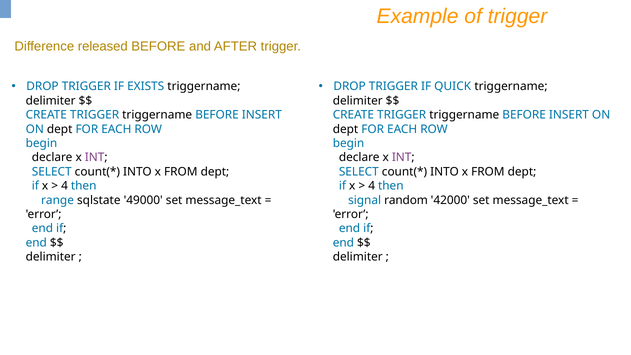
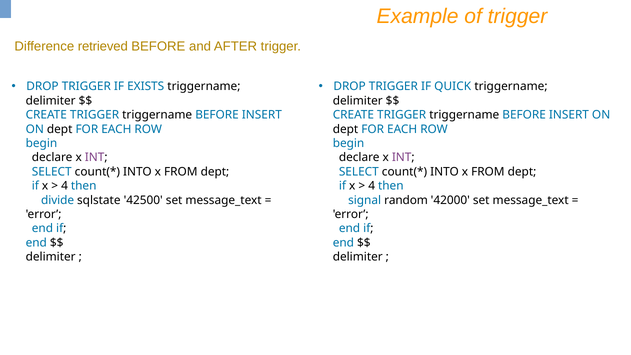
released: released -> retrieved (103, 47)
range: range -> divide (58, 200)
49000: 49000 -> 42500 (143, 200)
